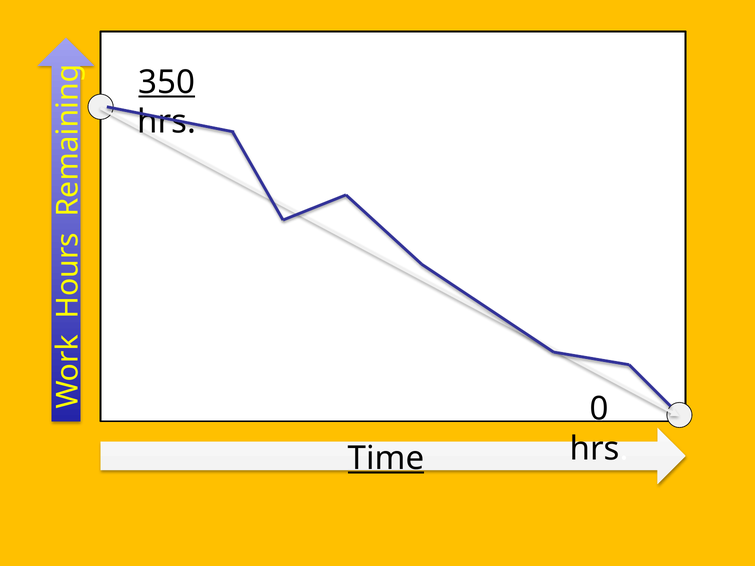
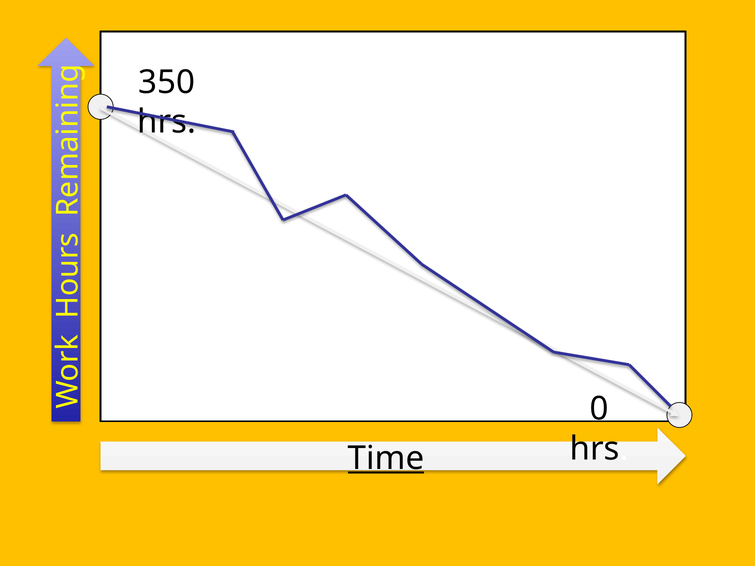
350 underline: present -> none (167, 82)
